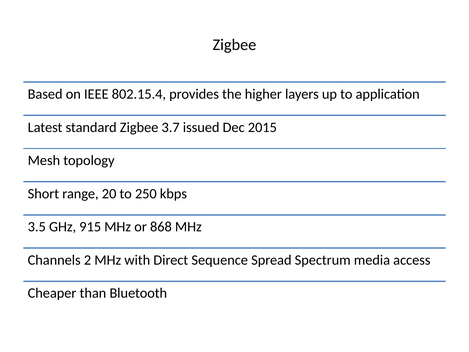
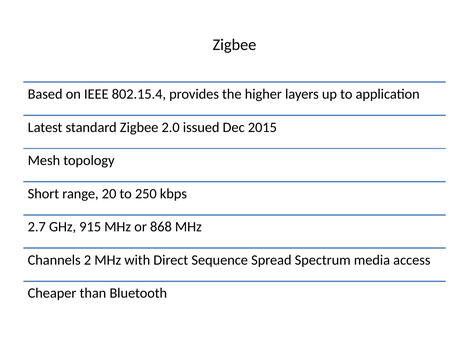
3.7: 3.7 -> 2.0 (171, 127)
3.5: 3.5 -> 2.7 (37, 227)
